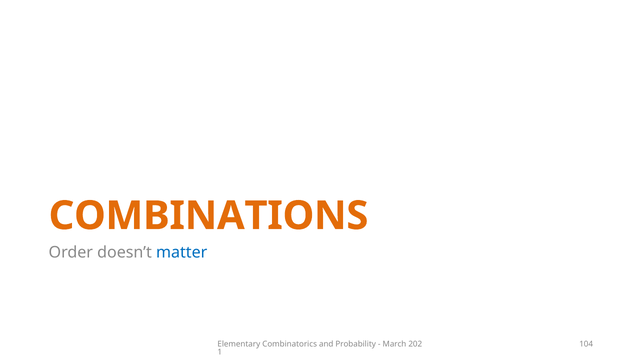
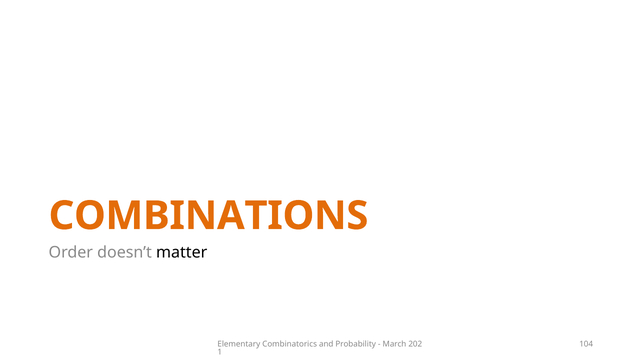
matter colour: blue -> black (182, 253)
